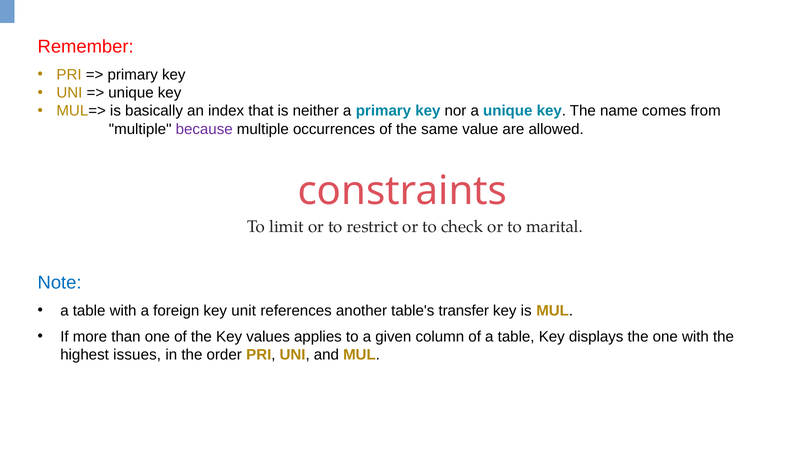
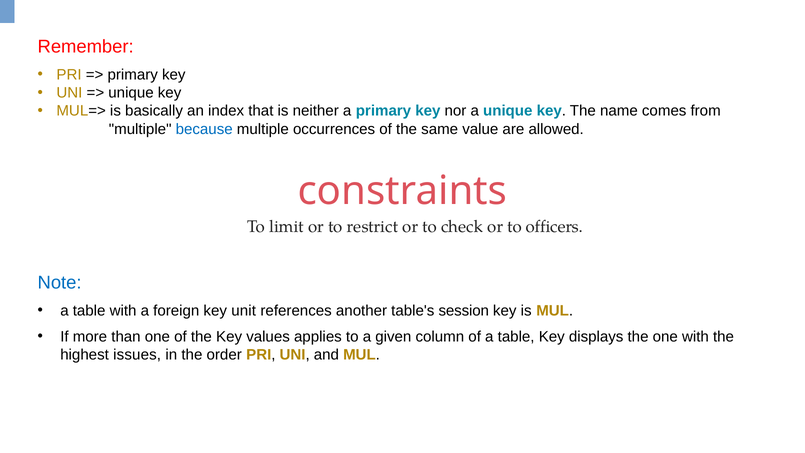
because colour: purple -> blue (204, 129)
marital: marital -> officers (555, 226)
transfer: transfer -> session (464, 310)
